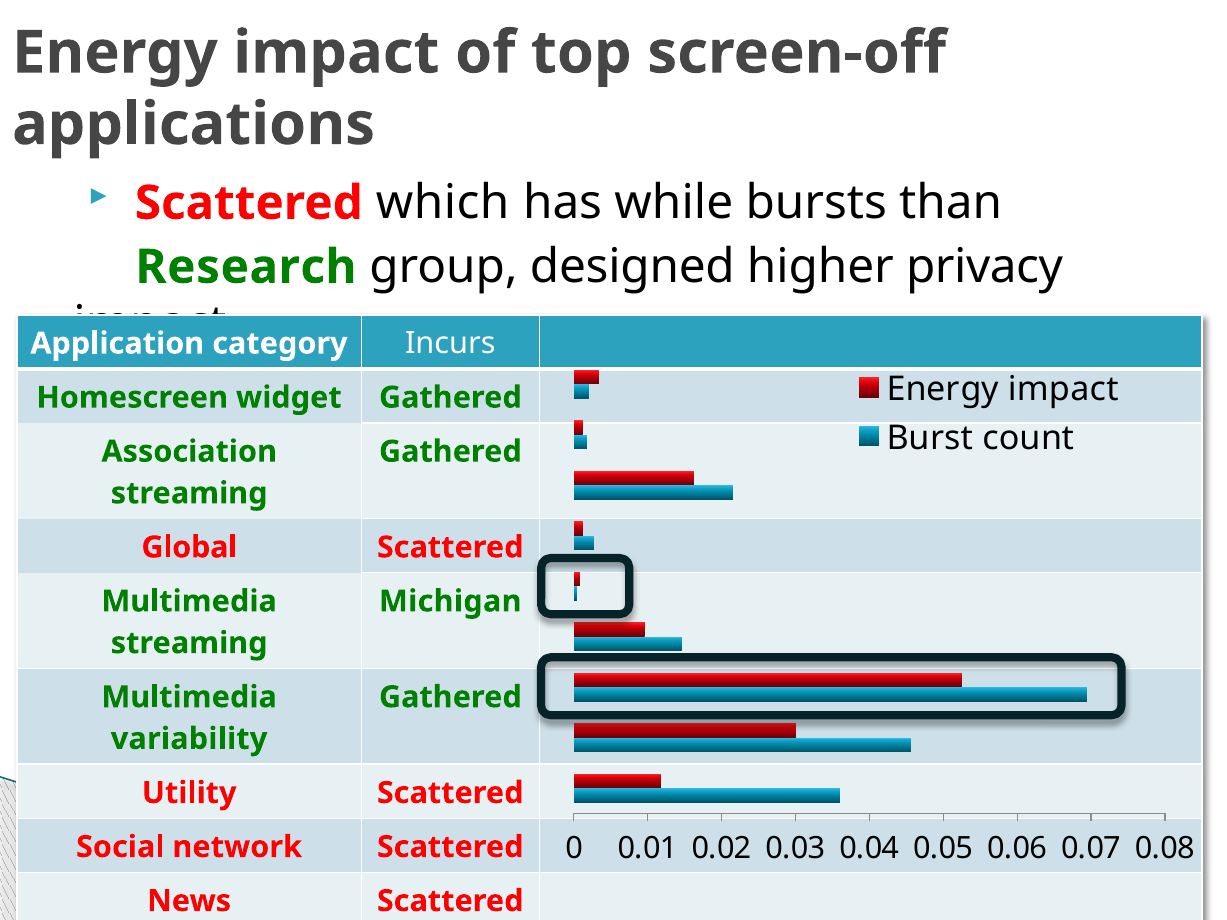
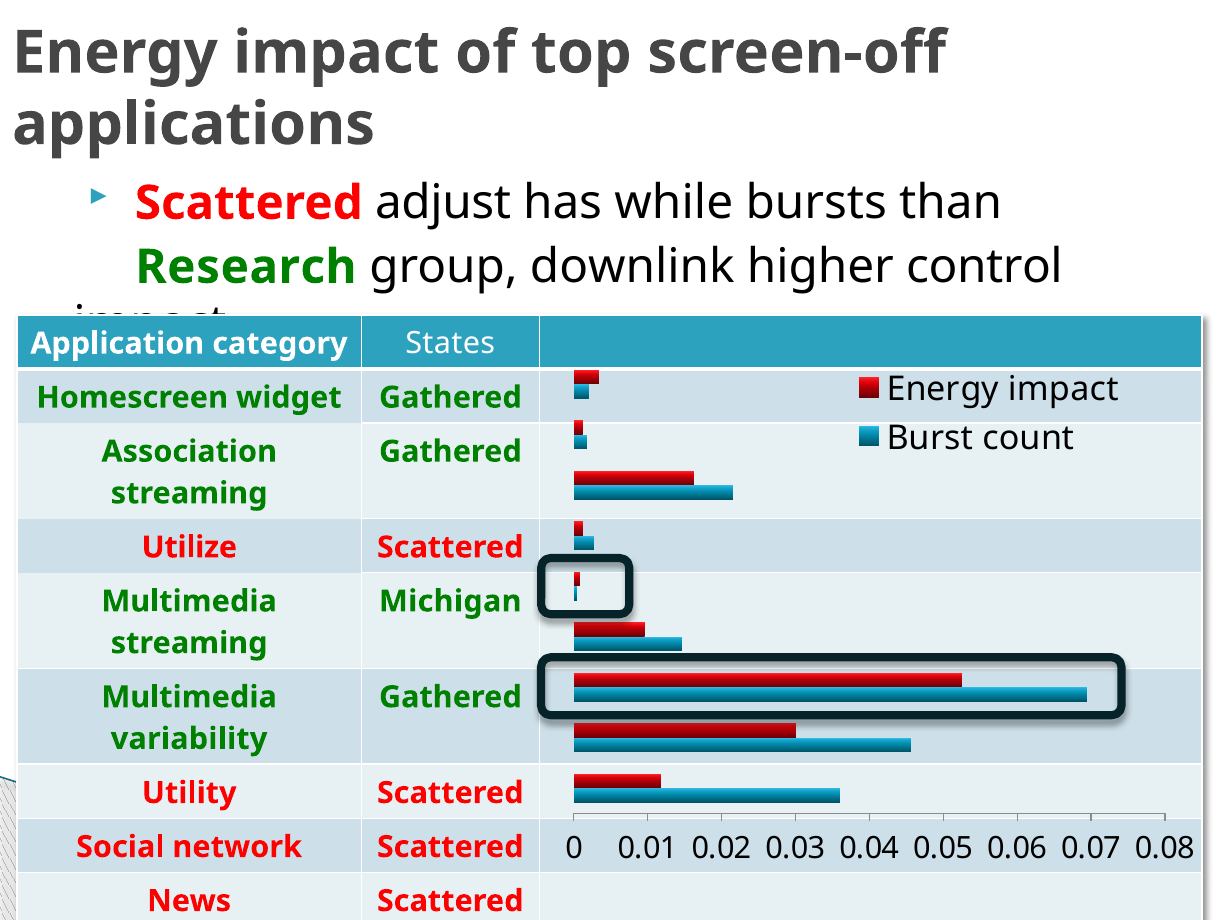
which: which -> adjust (443, 203)
designed: designed -> downlink (632, 267)
privacy: privacy -> control (984, 267)
Incurs: Incurs -> States (450, 344)
Global: Global -> Utilize (189, 547)
